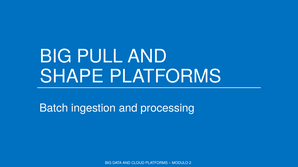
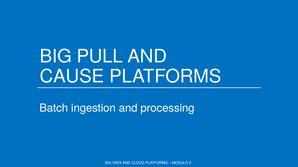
SHAPE: SHAPE -> CAUSE (72, 77)
